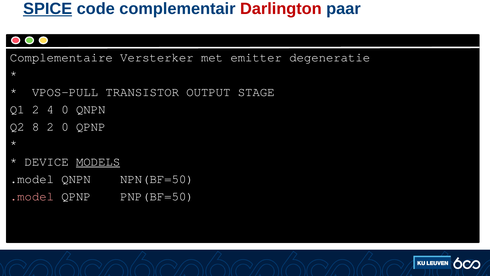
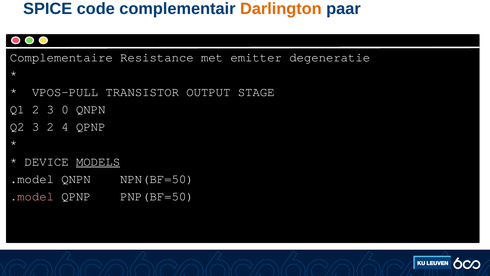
SPICE underline: present -> none (48, 9)
Darlington colour: red -> orange (281, 9)
Versterker: Versterker -> Resistance (157, 57)
2 4: 4 -> 3 (50, 109)
Q2 8: 8 -> 3 (36, 127)
2 0: 0 -> 4 (65, 127)
